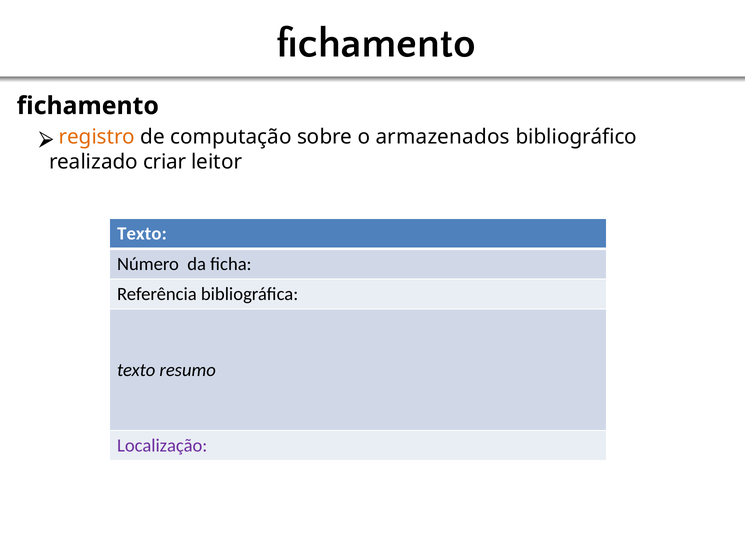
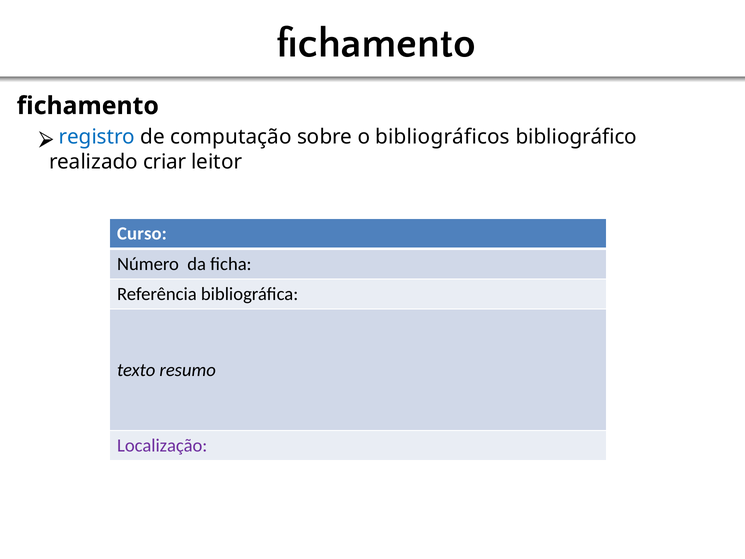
registro colour: orange -> blue (97, 137)
armazenados: armazenados -> bibliográficos (443, 137)
Texto: Texto -> Curso (142, 234)
